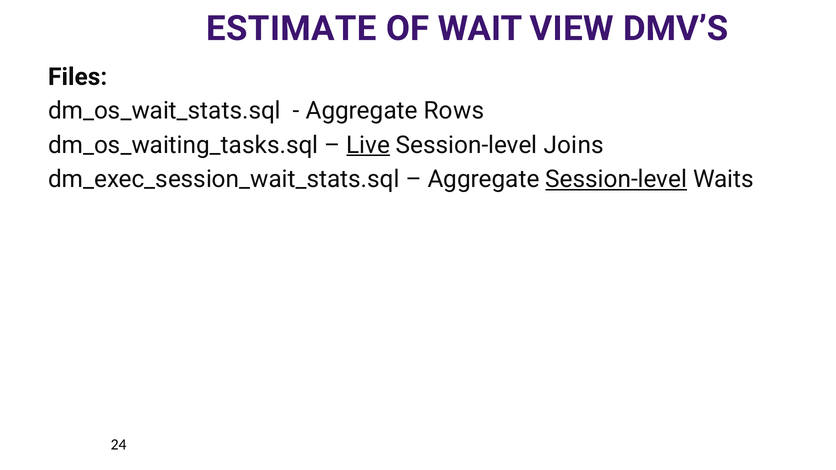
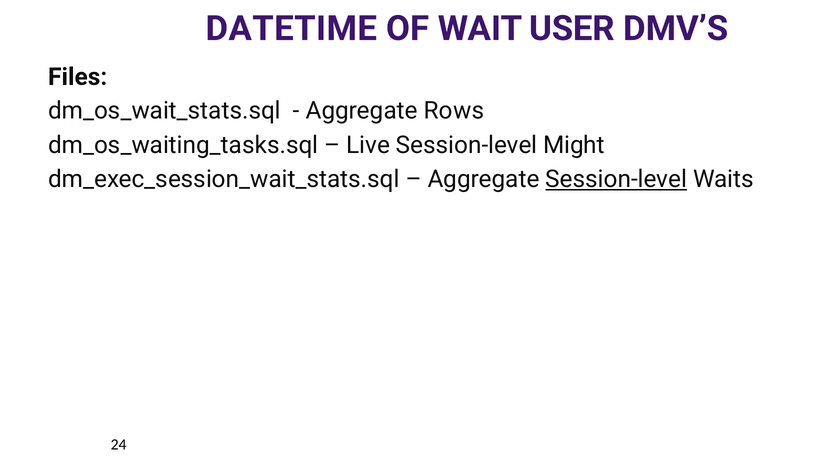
ESTIMATE: ESTIMATE -> DATETIME (291, 29)
VIEW: VIEW -> USER (572, 29)
Live underline: present -> none (368, 145)
Joins: Joins -> Might (574, 145)
